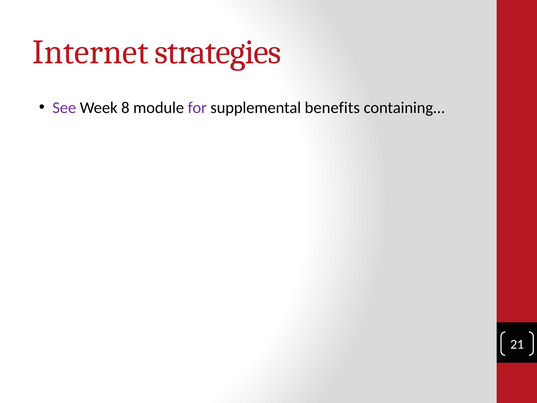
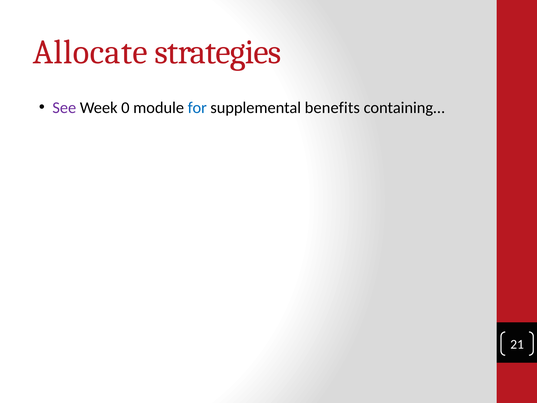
Internet: Internet -> Allocate (90, 52)
8: 8 -> 0 (125, 108)
for colour: purple -> blue (197, 108)
